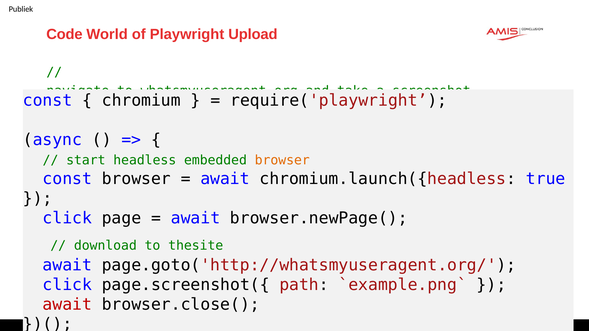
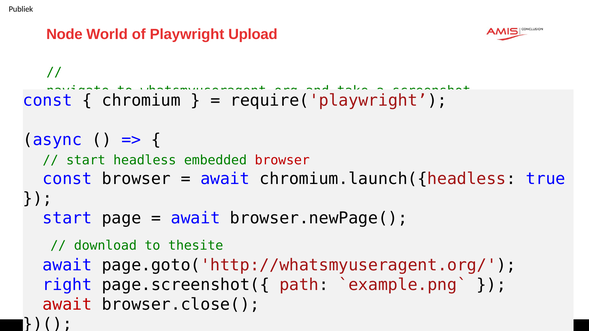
Code: Code -> Node (64, 34)
browser colour: orange -> red (282, 161)
click: click -> start (67, 218)
click: click -> right (67, 285)
